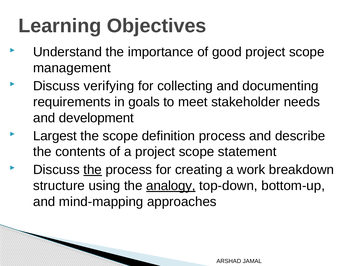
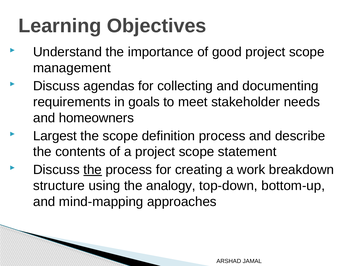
verifying: verifying -> agendas (109, 86)
development: development -> homeowners (96, 118)
analogy underline: present -> none (171, 186)
